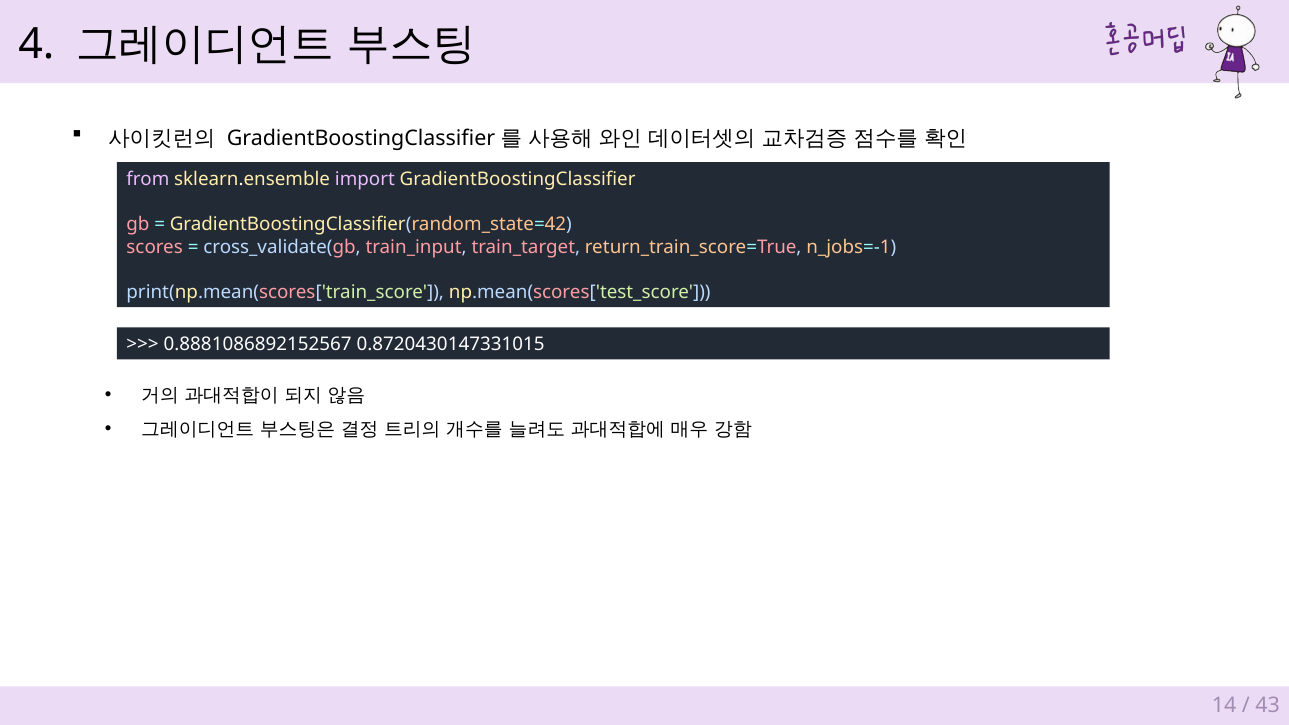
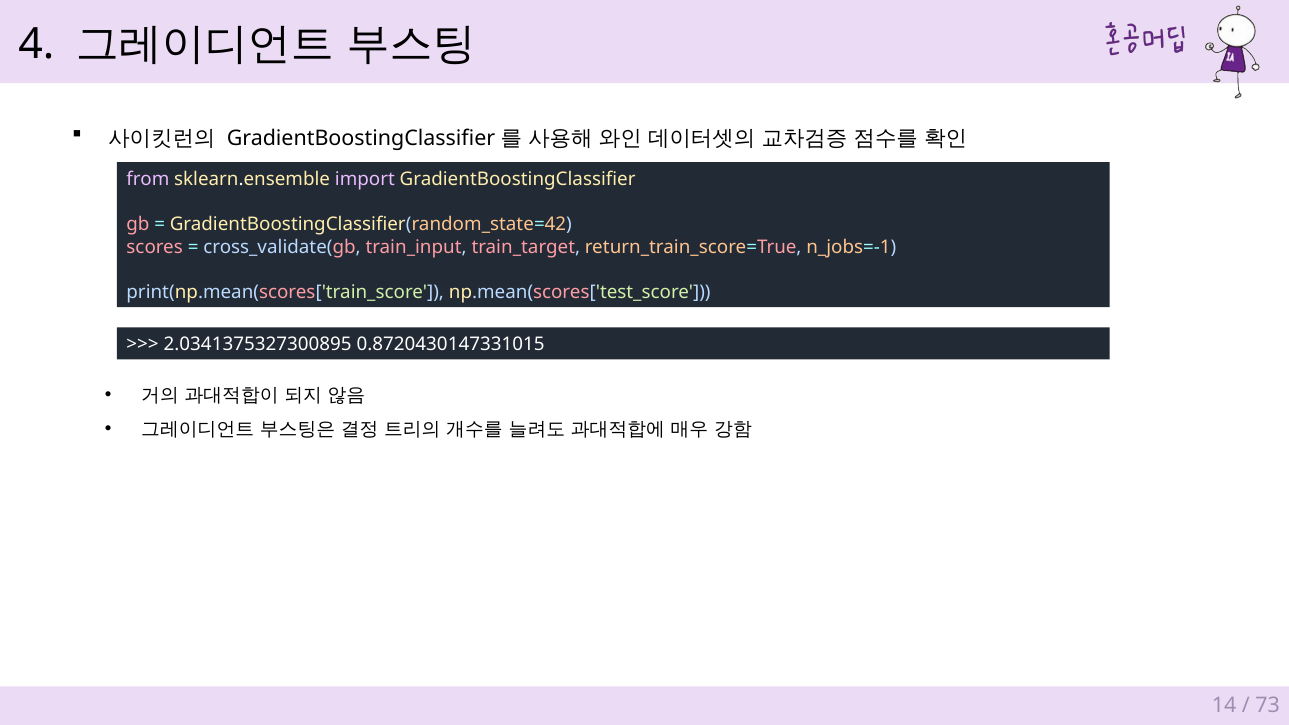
0.8881086892152567: 0.8881086892152567 -> 2.0341375327300895 (258, 345)
43: 43 -> 73 (1268, 706)
